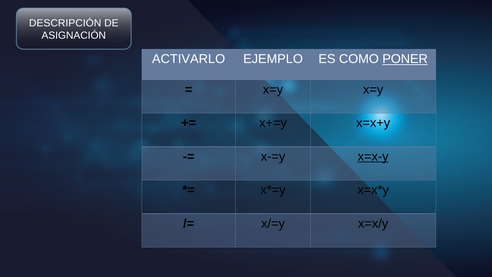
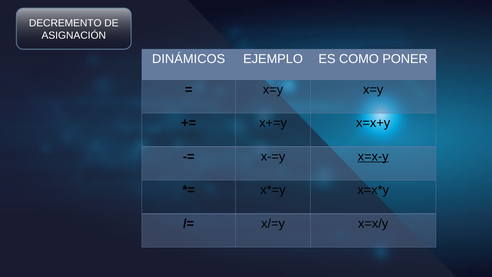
DESCRIPCIÓN: DESCRIPCIÓN -> DECREMENTO (65, 23)
ACTIVARLO: ACTIVARLO -> DINÁMICOS (189, 59)
PONER underline: present -> none (405, 59)
